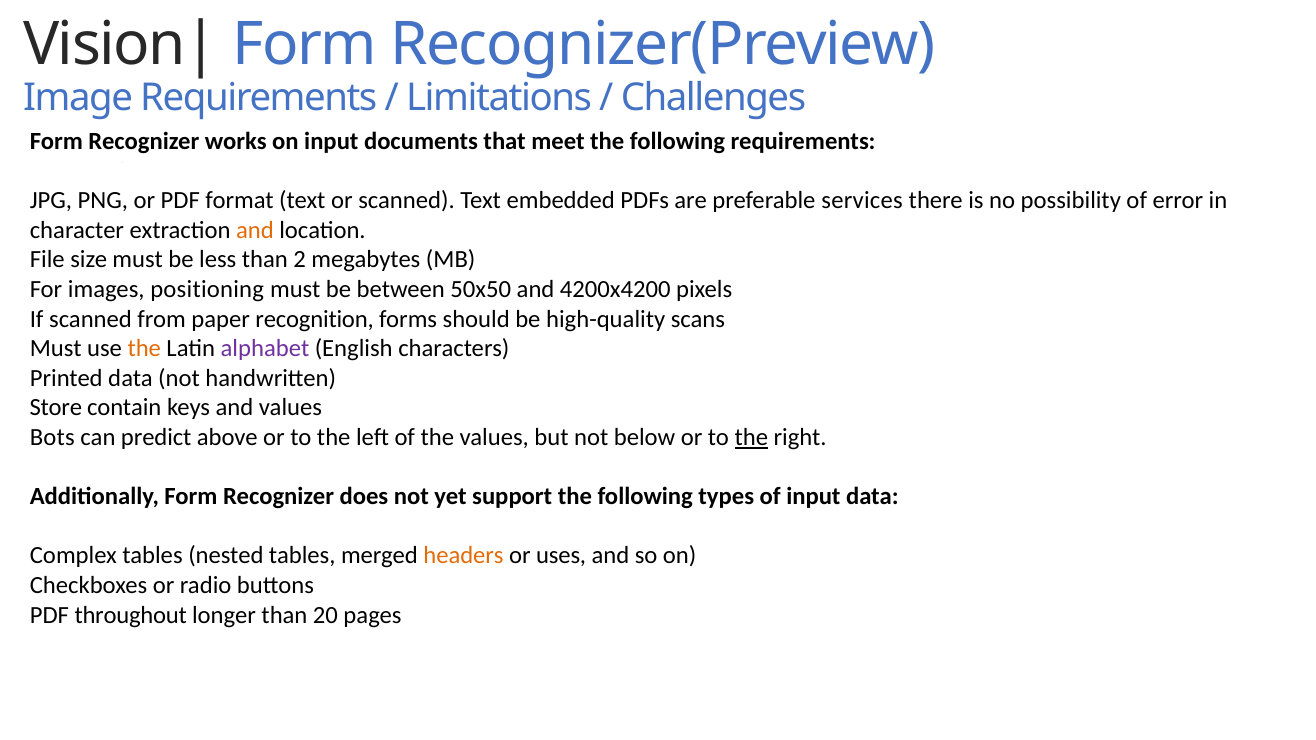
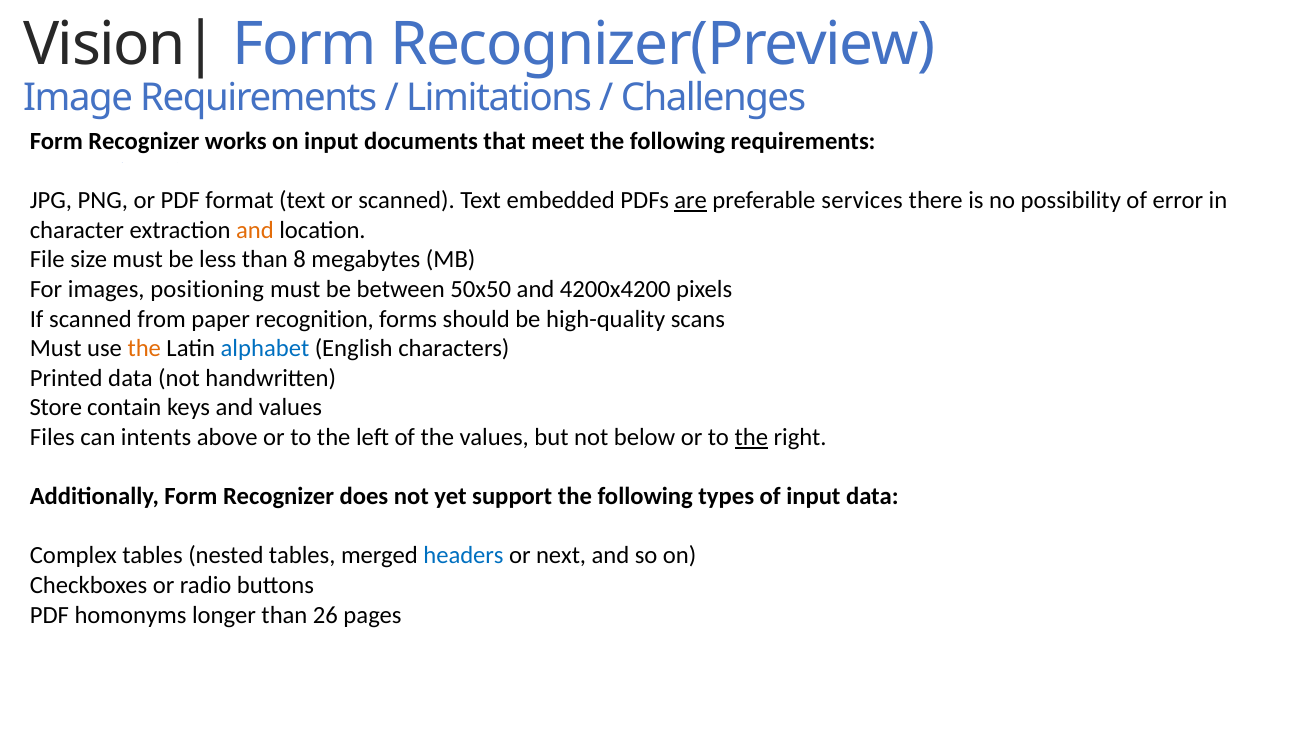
are underline: none -> present (691, 201)
2: 2 -> 8 (300, 260)
alphabet colour: purple -> blue (265, 349)
Bots: Bots -> Files (52, 437)
predict: predict -> intents (156, 437)
headers colour: orange -> blue (463, 556)
uses: uses -> next (561, 556)
throughout: throughout -> homonyms (131, 615)
20: 20 -> 26 (325, 615)
